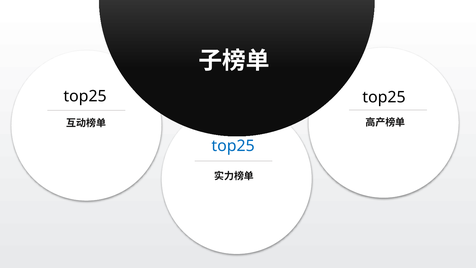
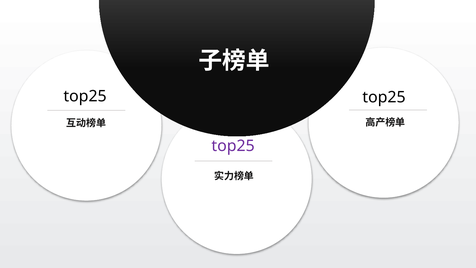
top25 colour: blue -> purple (233, 146)
